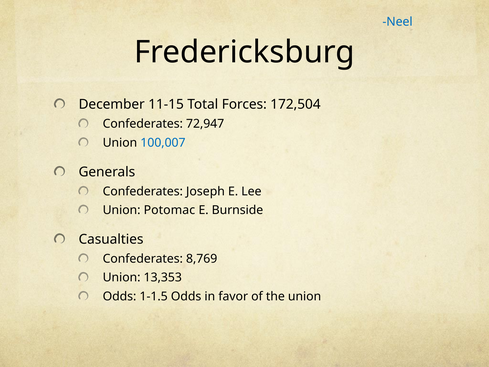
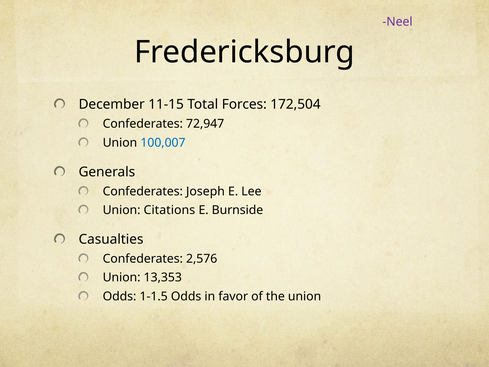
Neel colour: blue -> purple (398, 22)
Potomac: Potomac -> Citations (169, 210)
8,769: 8,769 -> 2,576 (202, 259)
